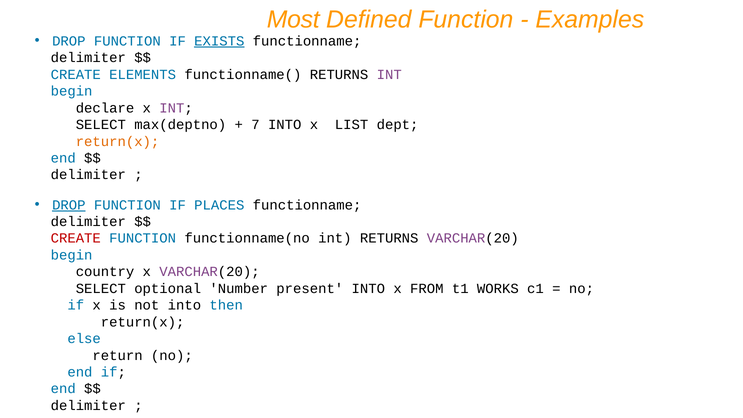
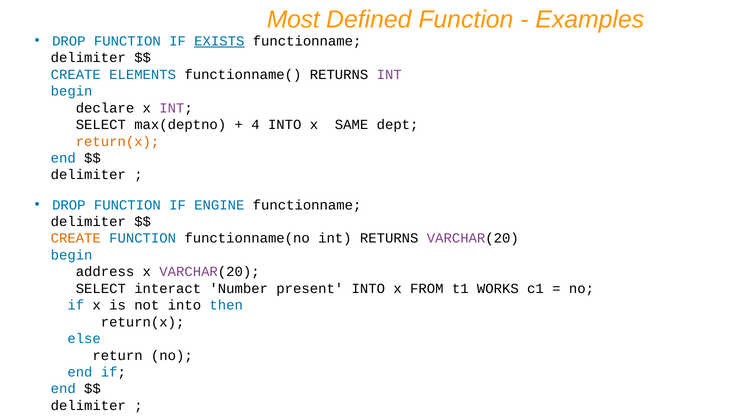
7: 7 -> 4 (255, 125)
LIST: LIST -> SAME (352, 125)
DROP underline: present -> none (69, 205)
PLACES: PLACES -> ENGINE (219, 205)
CREATE colour: red -> orange (76, 238)
country: country -> address (105, 272)
optional: optional -> interact (168, 289)
